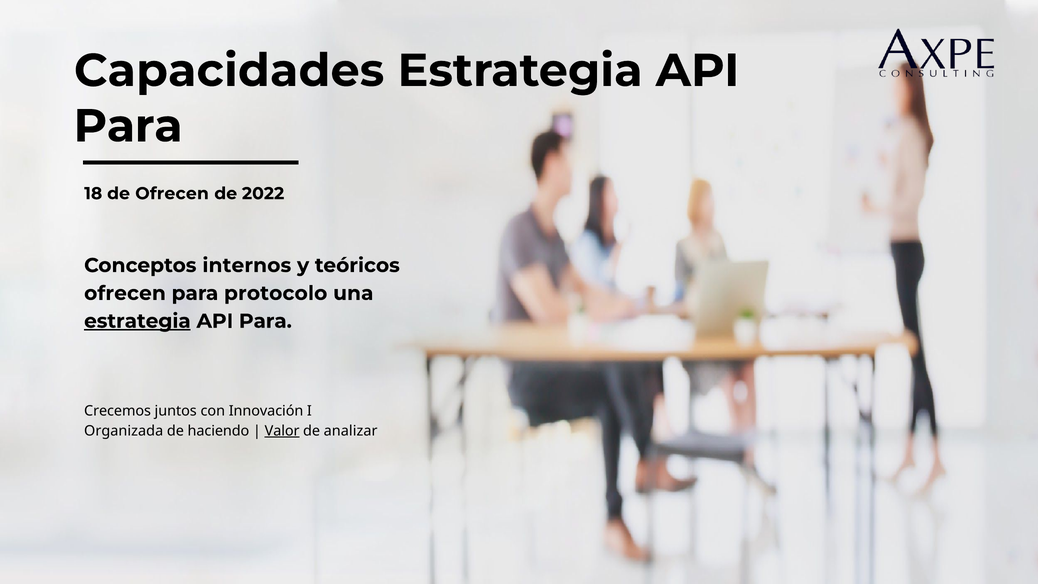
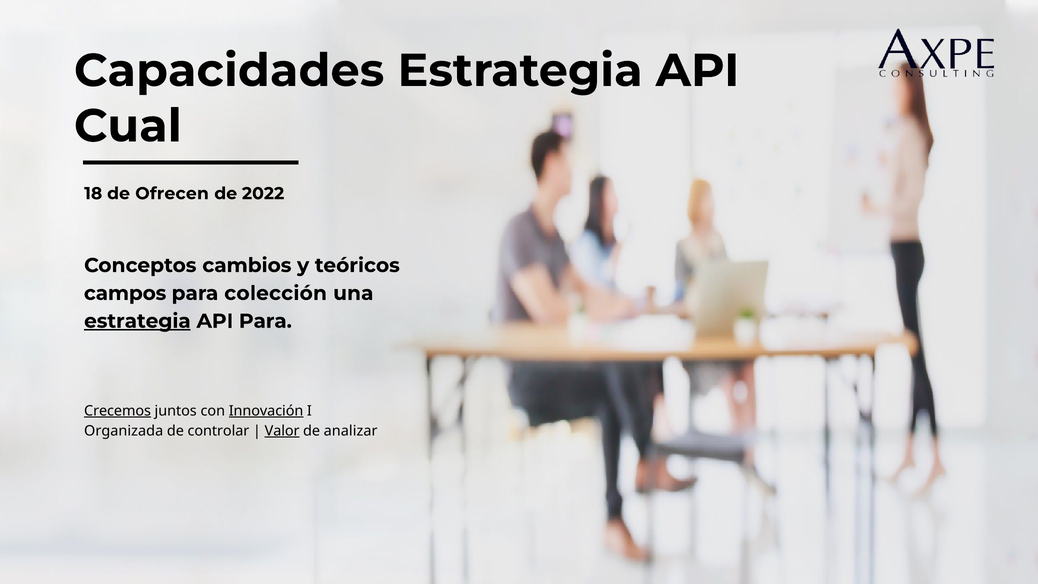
Para: Para -> Cual (128, 126)
internos: internos -> cambios (247, 265)
ofrecen: ofrecen -> campos (125, 293)
protocolo: protocolo -> colección (276, 293)
Crecemos underline: none -> present (118, 411)
Innovación underline: none -> present (266, 411)
haciendo: haciendo -> controlar (218, 431)
